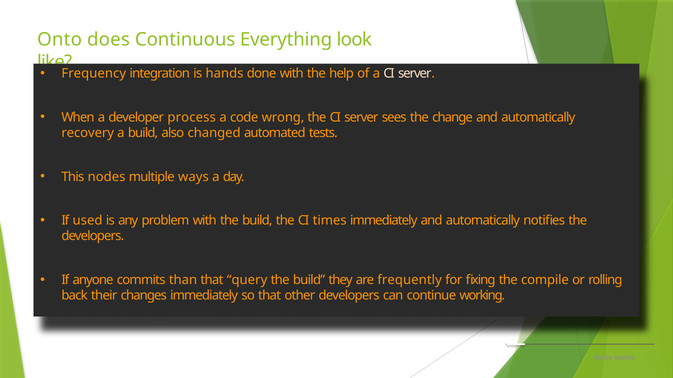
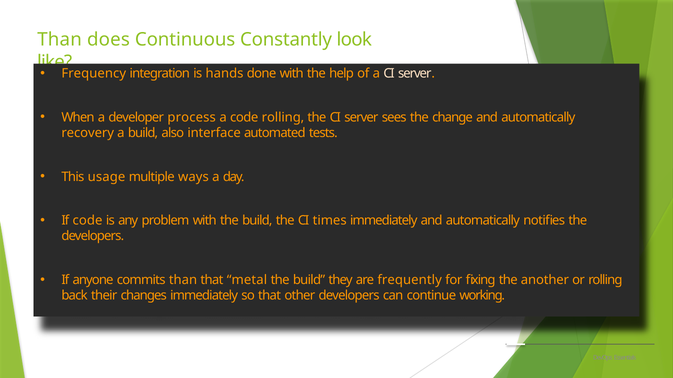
Onto: Onto -> Than (60, 40)
Everything: Everything -> Constantly (286, 40)
code wrong: wrong -> rolling (283, 118)
changed: changed -> interface (214, 133)
nodes: nodes -> usage (107, 177)
If used: used -> code (87, 221)
query: query -> metal (247, 280)
compile: compile -> another (545, 280)
